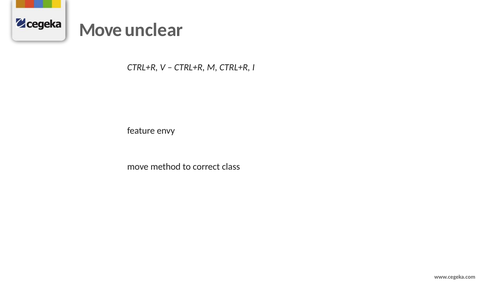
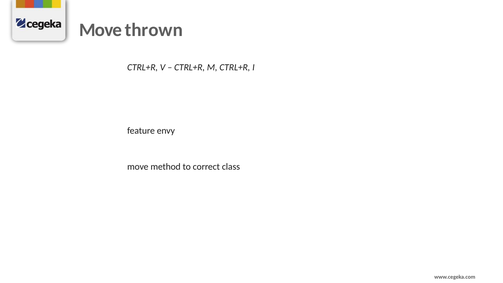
unclear: unclear -> thrown (154, 30)
